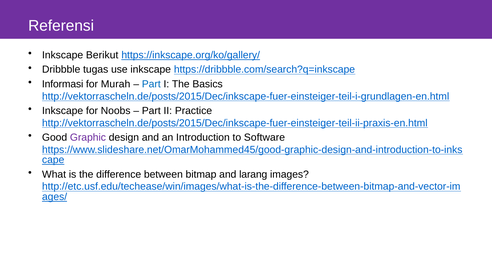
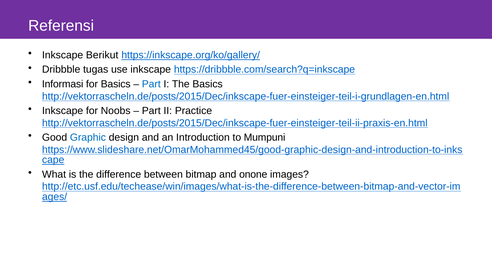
for Murah: Murah -> Basics (116, 84)
Graphic colour: purple -> blue (88, 137)
Software: Software -> Mumpuni (265, 137)
larang: larang -> onone (253, 174)
